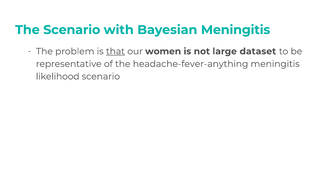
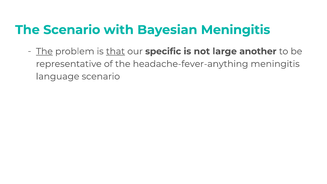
The underline: none -> present (44, 51)
women: women -> specific (163, 51)
dataset: dataset -> another (258, 51)
likelihood: likelihood -> language (58, 76)
